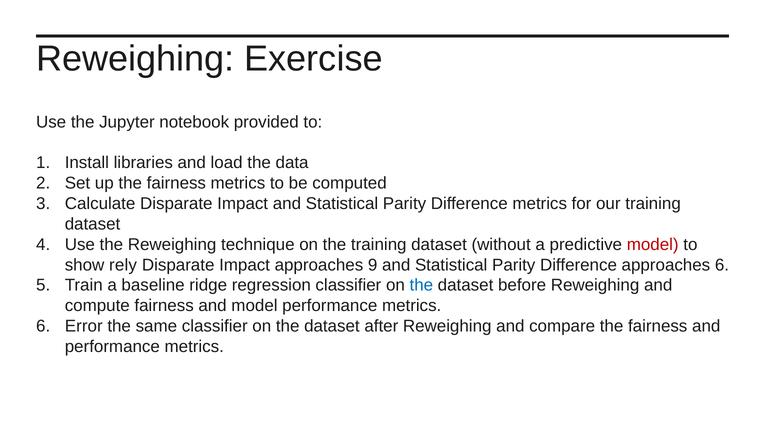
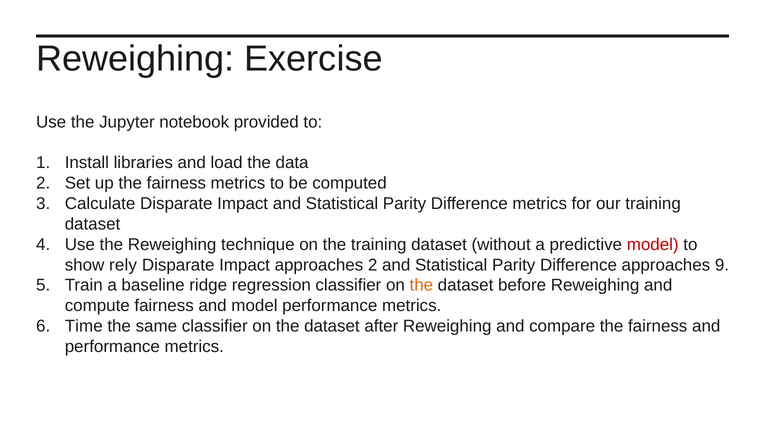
approaches 9: 9 -> 2 (373, 265)
approaches 6: 6 -> 9 (722, 265)
the colour: blue -> orange (421, 285)
Error: Error -> Time (84, 326)
